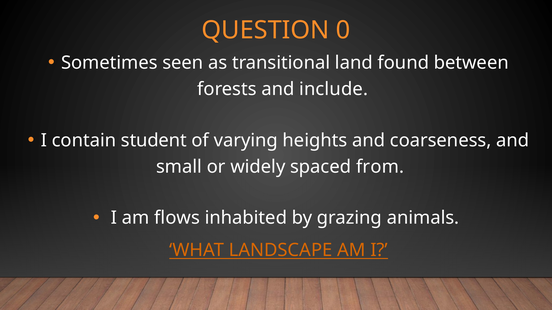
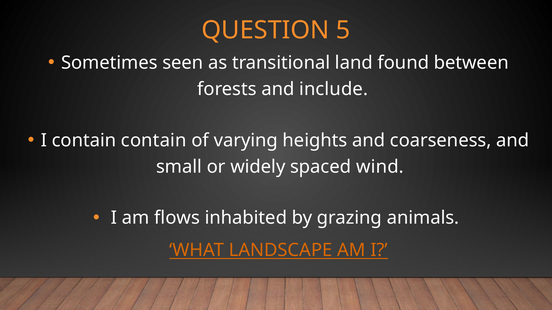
0: 0 -> 5 (343, 30)
contain student: student -> contain (154, 141)
from: from -> wind (380, 167)
